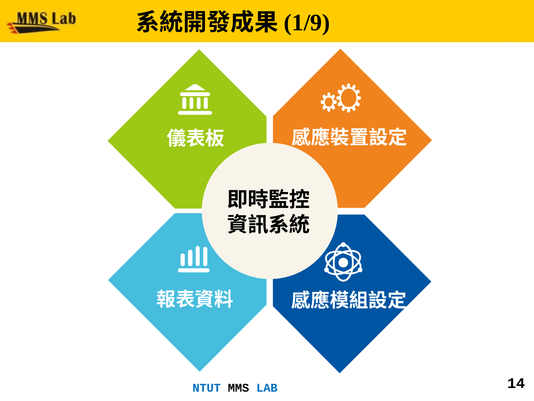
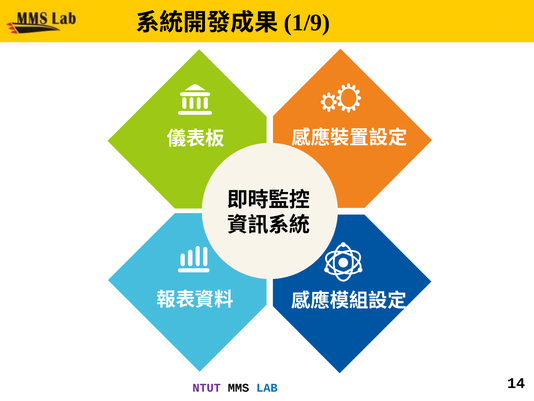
NTUT colour: blue -> purple (207, 387)
